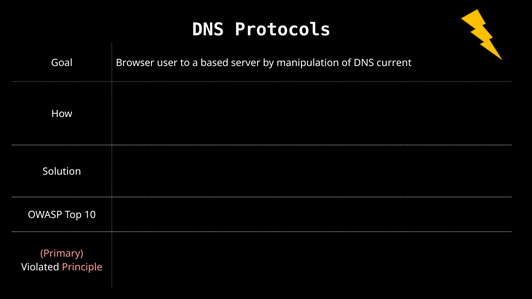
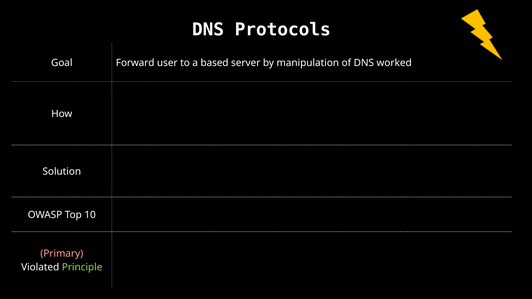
Browser: Browser -> Forward (135, 63)
current: current -> worked (394, 63)
Principle colour: pink -> light green (82, 267)
